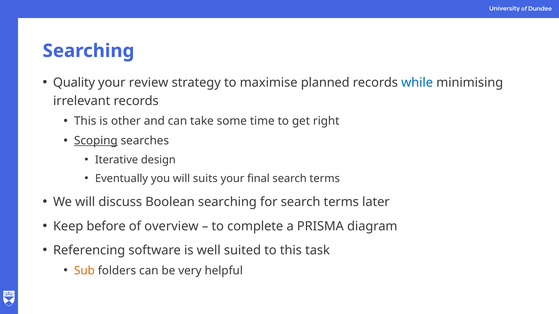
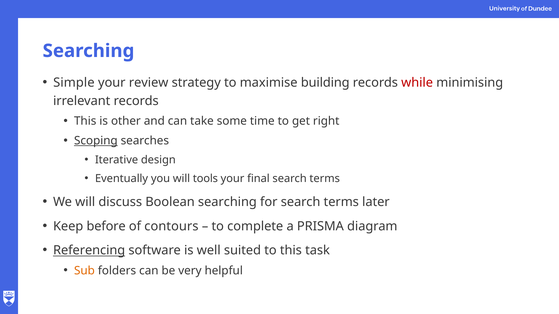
Quality: Quality -> Simple (74, 83)
planned: planned -> building (325, 83)
while colour: blue -> red (417, 83)
suits: suits -> tools (205, 179)
overview: overview -> contours (171, 227)
Referencing underline: none -> present (89, 251)
